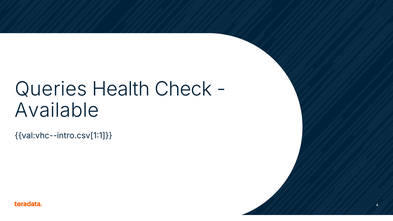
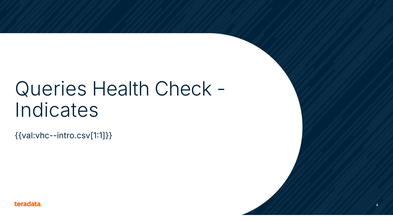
Available: Available -> Indicates (57, 110)
